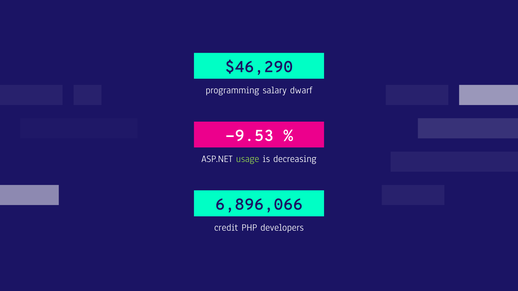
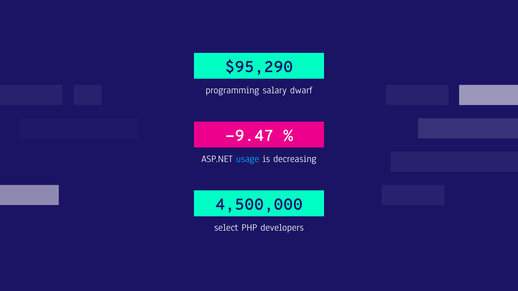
$46,290: $46,290 -> $95,290 (259, 67)
-9.53: -9.53 -> -9.47 (249, 136)
usage colour: light green -> light blue (248, 159)
6,896,066: 6,896,066 -> 4,500,000 (259, 205)
credit: credit -> select (226, 228)
